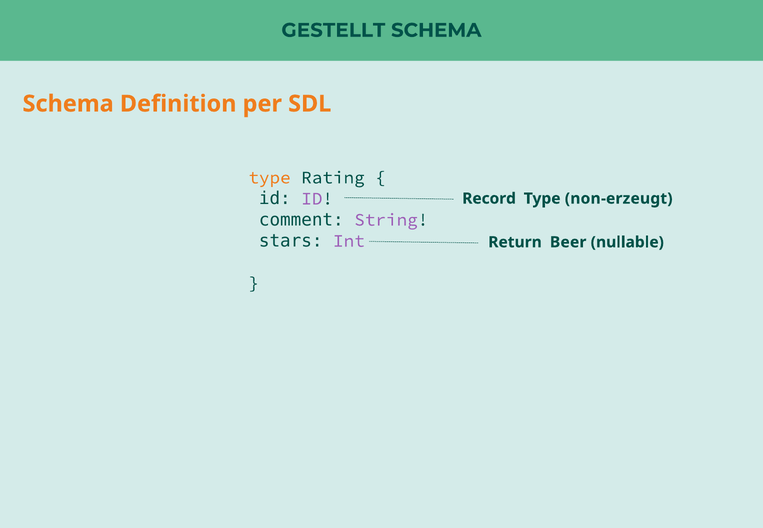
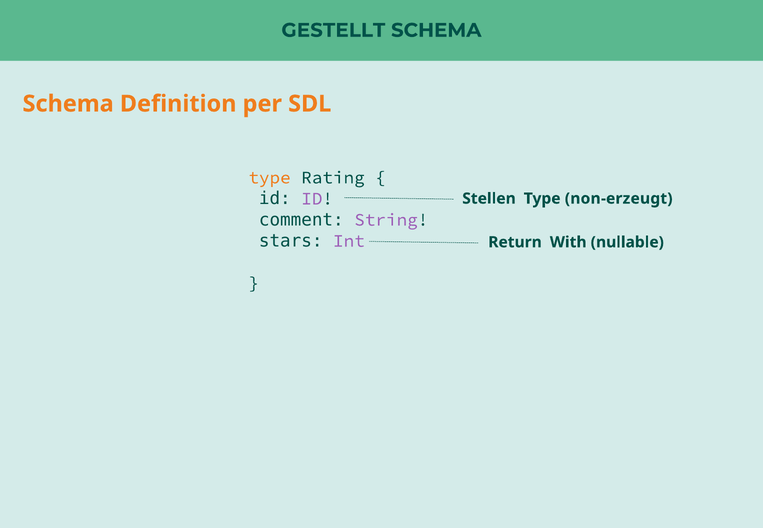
Record: Record -> Stellen (489, 199)
Beer: Beer -> With (568, 242)
